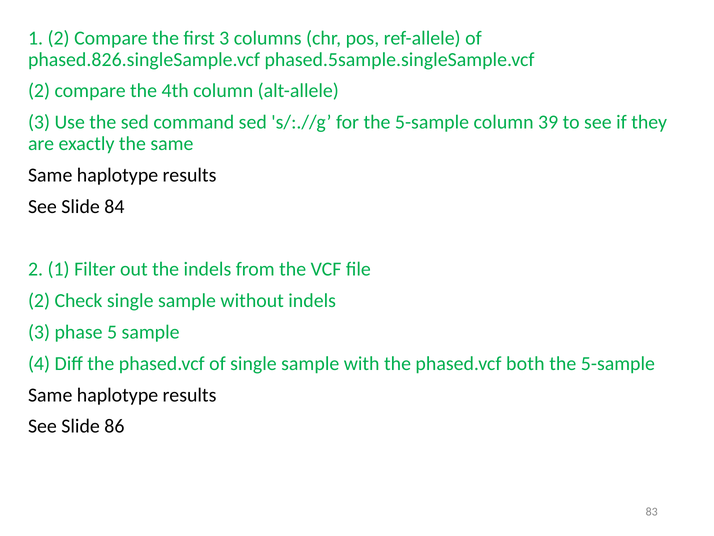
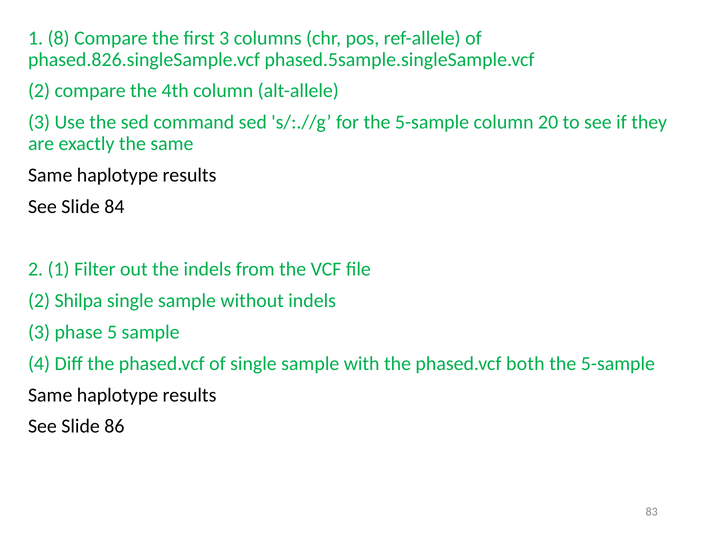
1 2: 2 -> 8 (59, 38)
39: 39 -> 20 (548, 122)
Check: Check -> Shilpa (78, 300)
